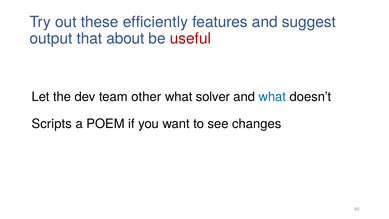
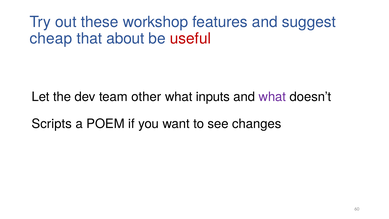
efficiently: efficiently -> workshop (155, 22)
output: output -> cheap (51, 39)
solver: solver -> inputs (213, 97)
what colour: blue -> purple (272, 97)
